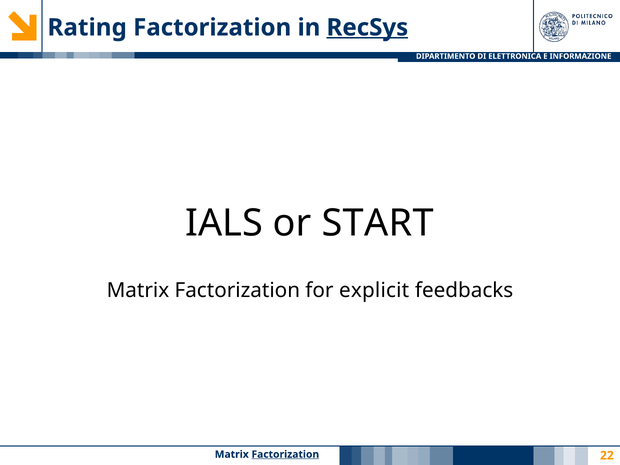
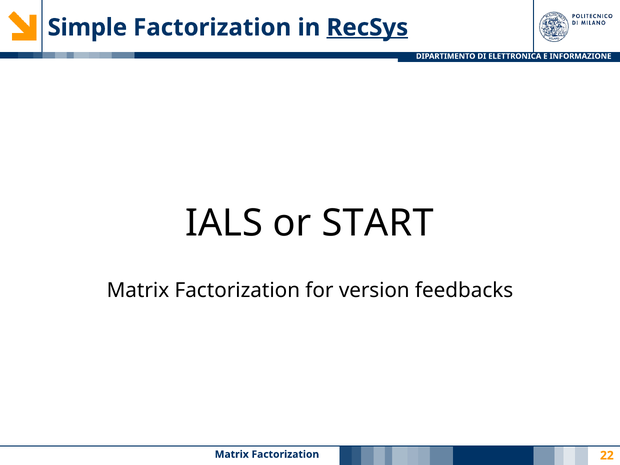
Rating: Rating -> Simple (87, 28)
explicit: explicit -> version (374, 290)
Factorization underline: present -> none (285, 454)
